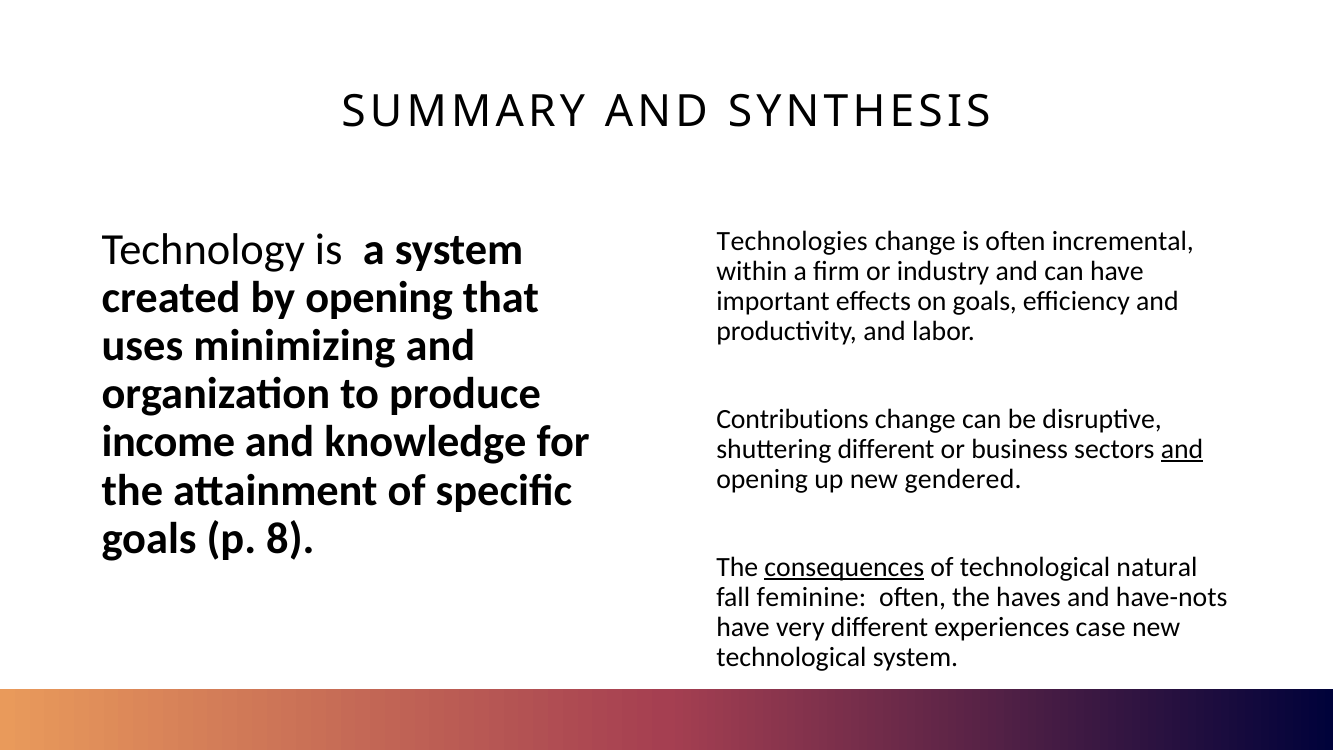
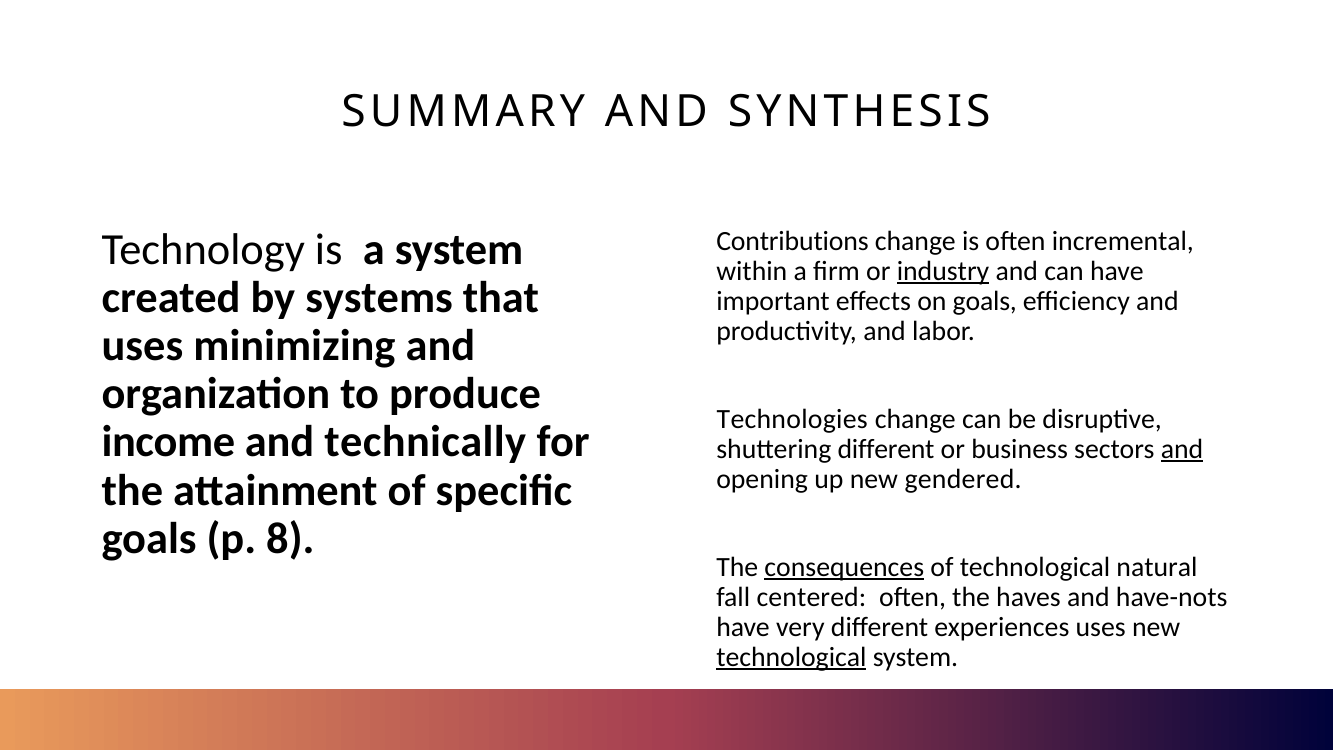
Technologies: Technologies -> Contributions (792, 241)
industry underline: none -> present (943, 271)
by opening: opening -> systems (379, 298)
Contributions: Contributions -> Technologies (792, 419)
knowledge: knowledge -> technically (425, 442)
feminine: feminine -> centered (811, 597)
experiences case: case -> uses (1101, 627)
technological underline: none -> present (791, 657)
